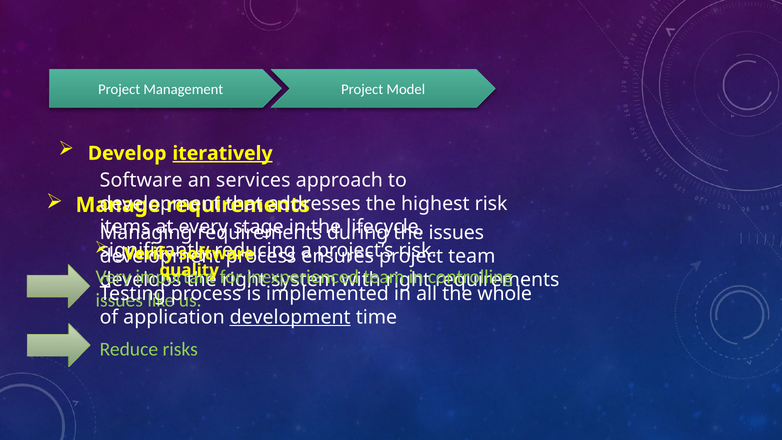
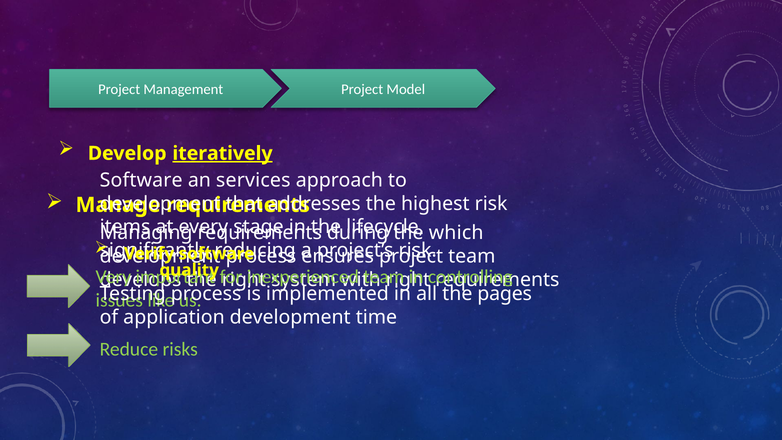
issues: issues -> which (456, 233)
whole: whole -> pages (505, 294)
development underline: present -> none (290, 317)
